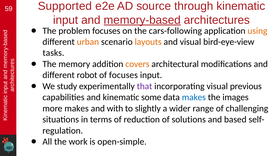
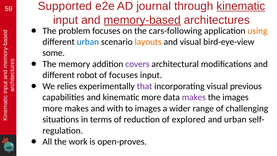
source: source -> journal (154, 6)
kinematic underline: none -> present (241, 6)
urban colour: orange -> blue (88, 42)
tasks: tasks -> some (54, 53)
covers colour: orange -> purple (137, 64)
study: study -> relies (67, 86)
kinematic some: some -> more (151, 97)
makes colour: blue -> purple (194, 97)
to slightly: slightly -> images (148, 108)
solutions: solutions -> explored (189, 119)
and based: based -> urban (235, 119)
open-simple: open-simple -> open-proves (122, 142)
